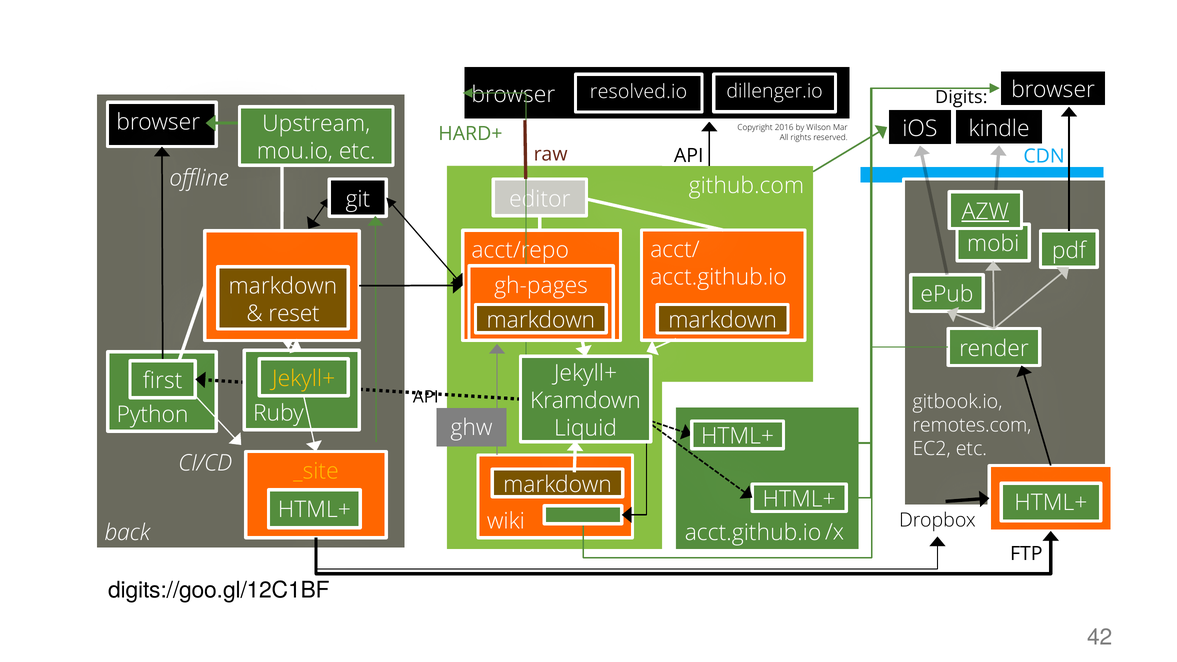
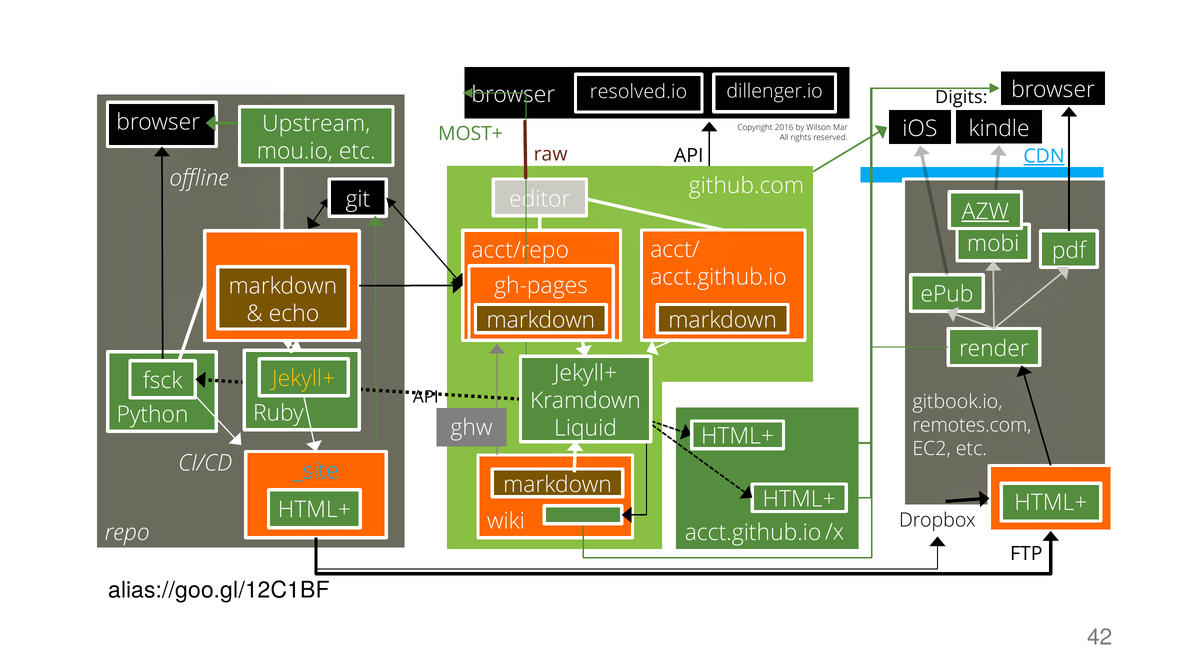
HARD+: HARD+ -> MOST+ (471, 134)
CDN underline: none -> present (1044, 156)
reset: reset -> echo (294, 314)
first: first -> fsck (163, 381)
_site colour: yellow -> light blue (316, 471)
back: back -> repo (127, 533)
digits://goo.gl/12C1BF: digits://goo.gl/12C1BF -> alias://goo.gl/12C1BF (219, 590)
